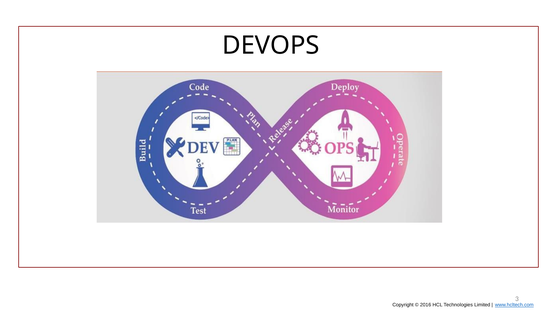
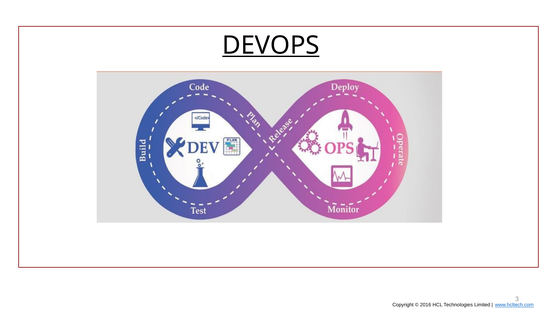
DEVOPS underline: none -> present (271, 45)
